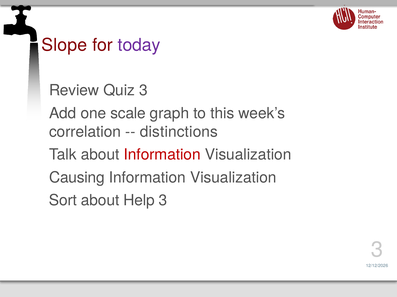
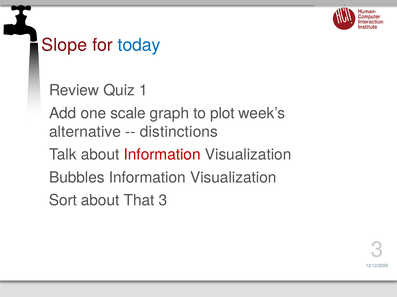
today colour: purple -> blue (139, 45)
Quiz 3: 3 -> 1 (144, 91)
this: this -> plot (222, 113)
correlation: correlation -> alternative (85, 132)
Causing: Causing -> Bubbles (77, 178)
Help: Help -> That (139, 201)
